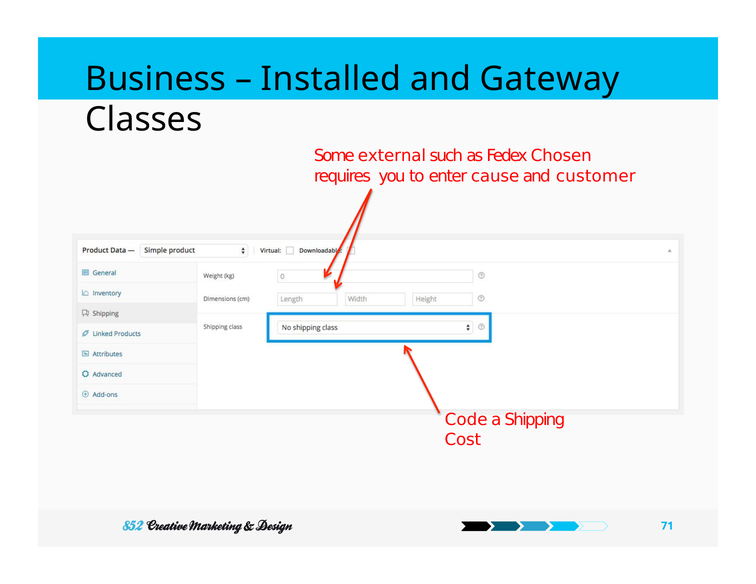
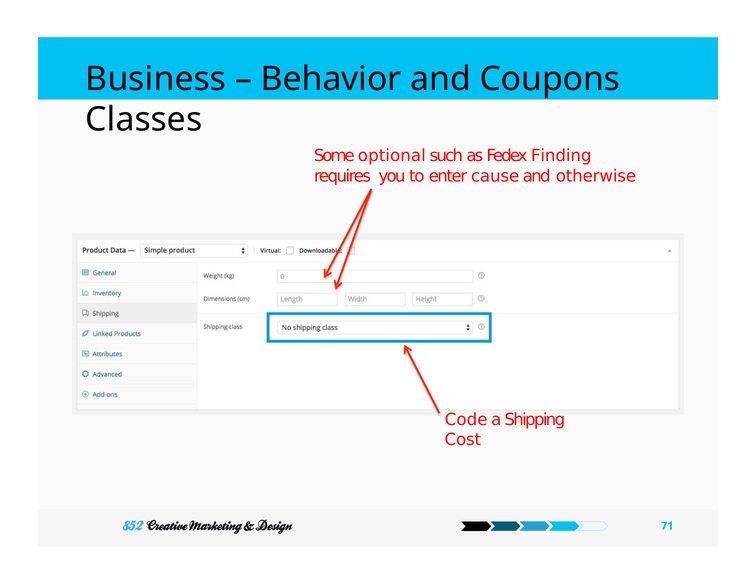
Installed: Installed -> Behavior (331, 79)
Gateway: Gateway -> Coupons (550, 79)
external: external -> optional (392, 156)
Chosen: Chosen -> Finding (561, 156)
customer: customer -> otherwise (596, 176)
